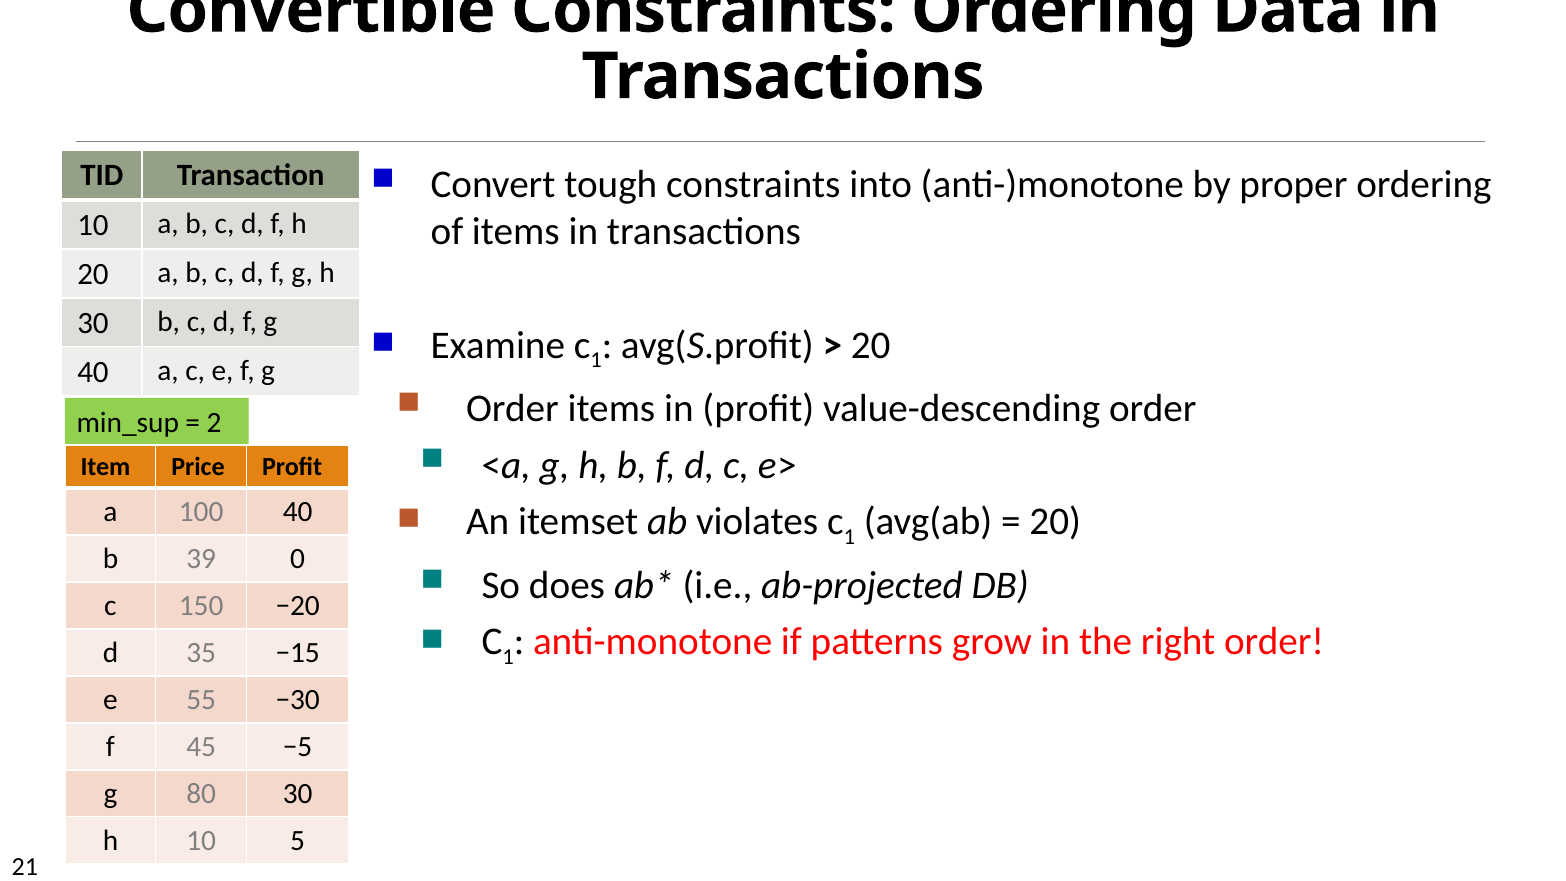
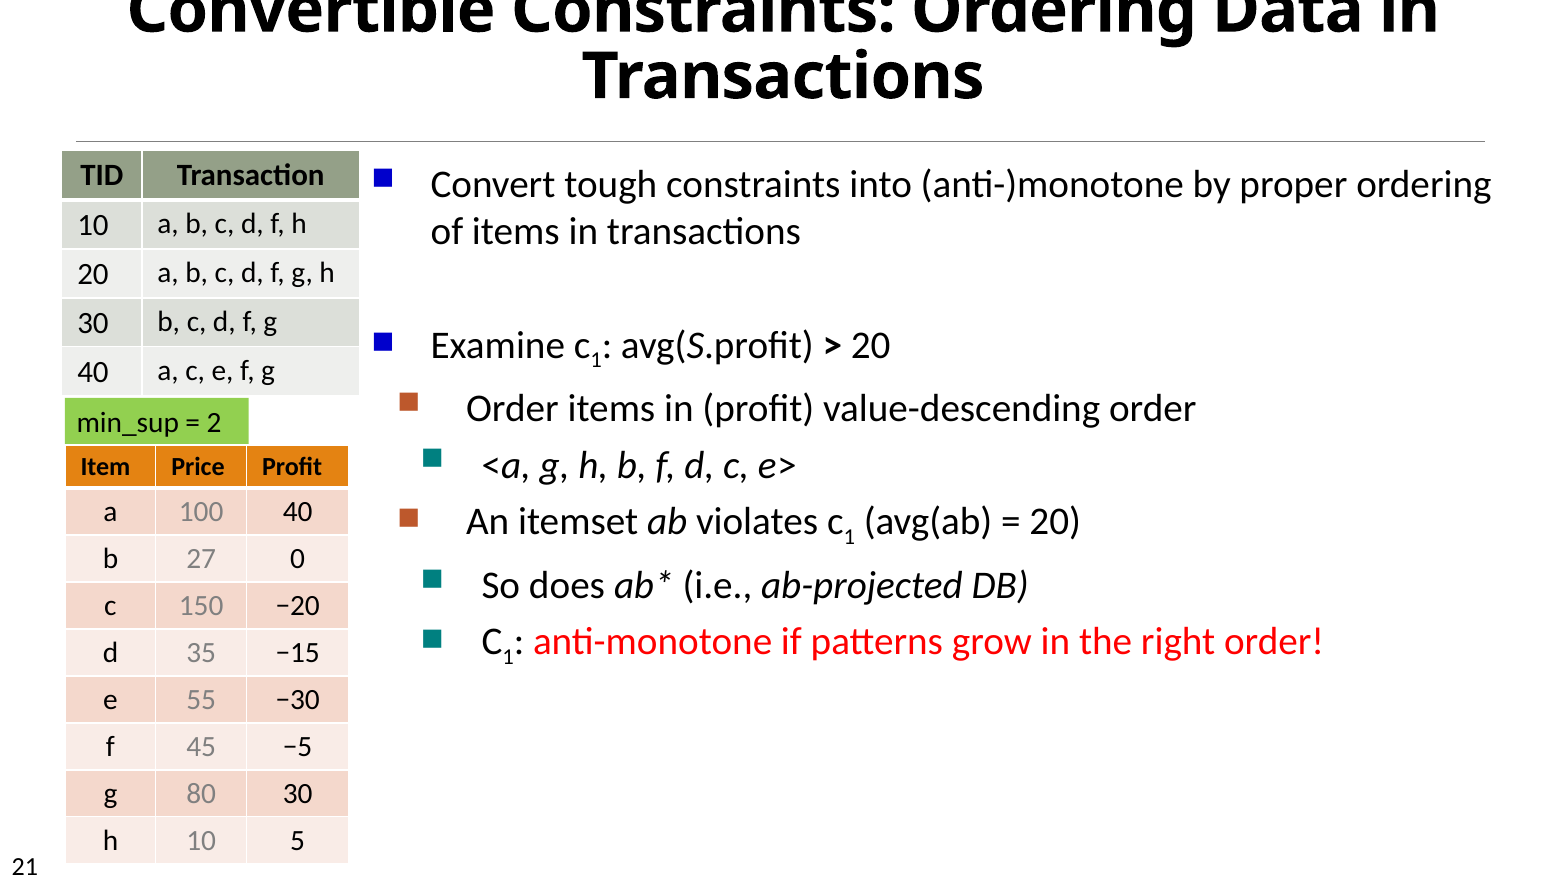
39: 39 -> 27 (201, 559)
